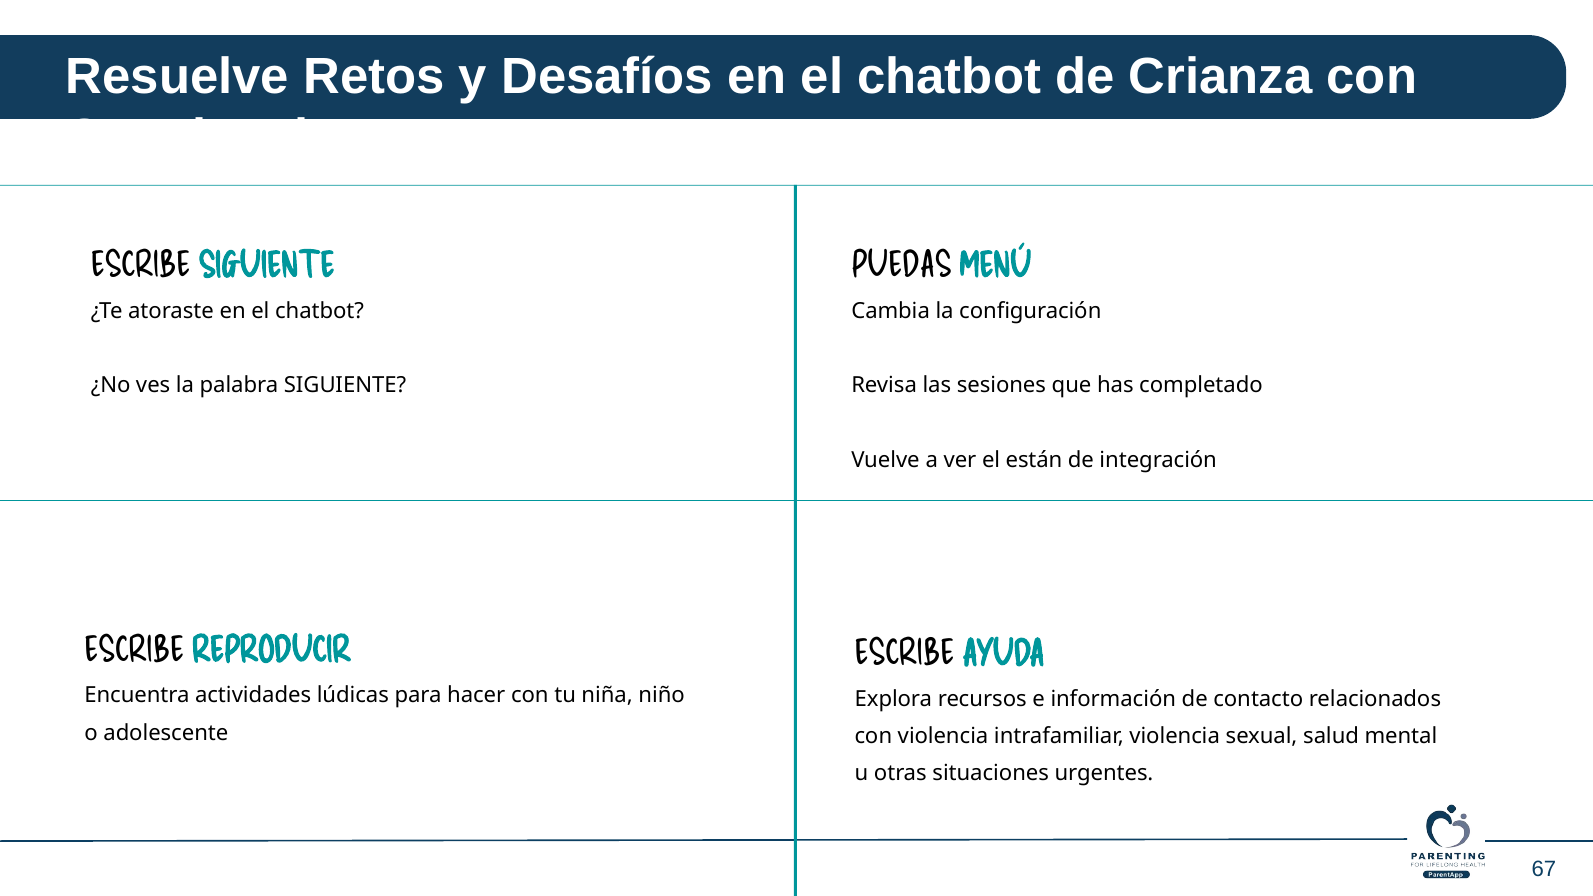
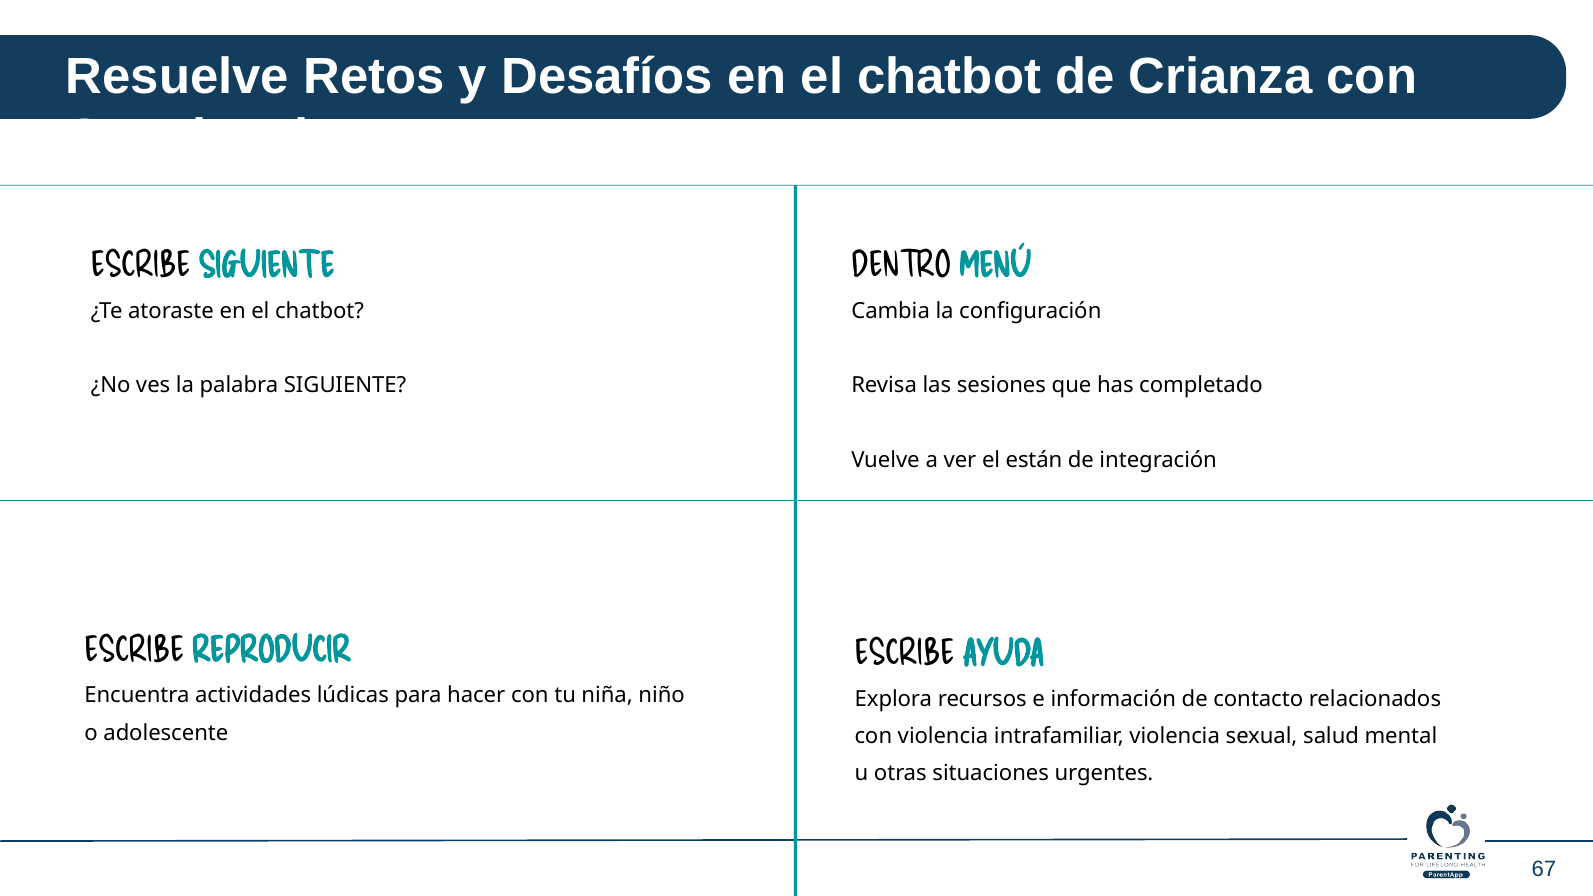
PUEDAS: PUEDAS -> DENTRO (901, 266)
